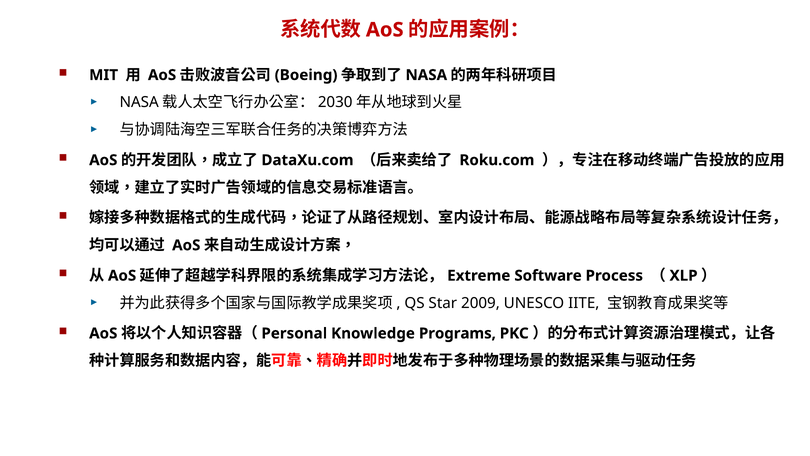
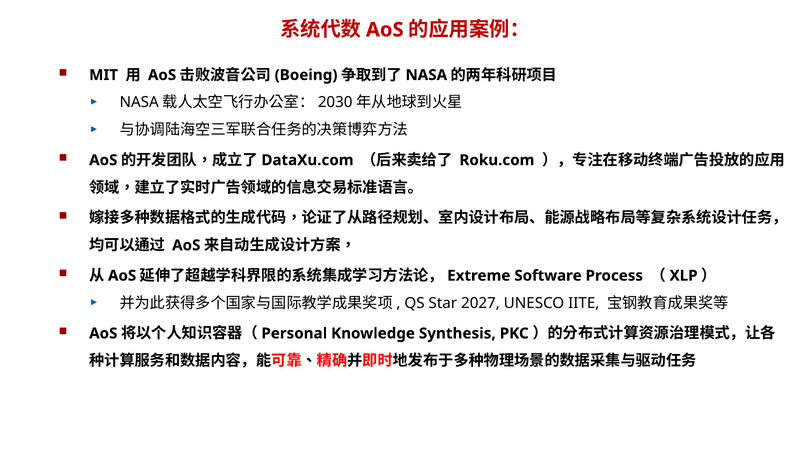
2009: 2009 -> 2027 (480, 303)
Programs: Programs -> Synthesis (457, 333)
